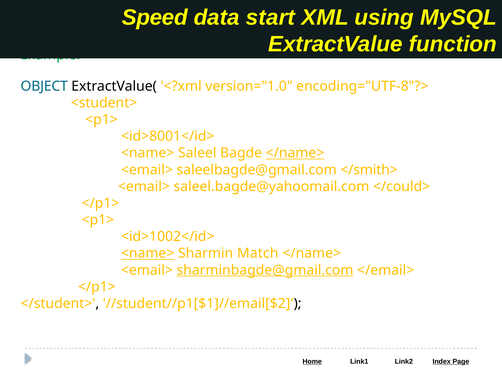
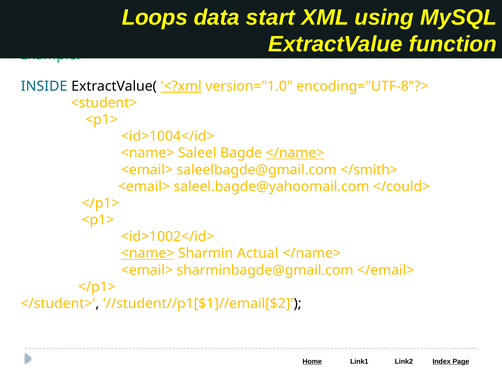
Speed: Speed -> Loops (155, 17)
OBJECT: OBJECT -> INSIDE (44, 86)
<?xml underline: none -> present (181, 86)
<id>8001</id>: <id>8001</id> -> <id>1004</id> (168, 137)
Match: Match -> Actual (258, 254)
sharminbagde@gmail.com underline: present -> none (265, 270)
